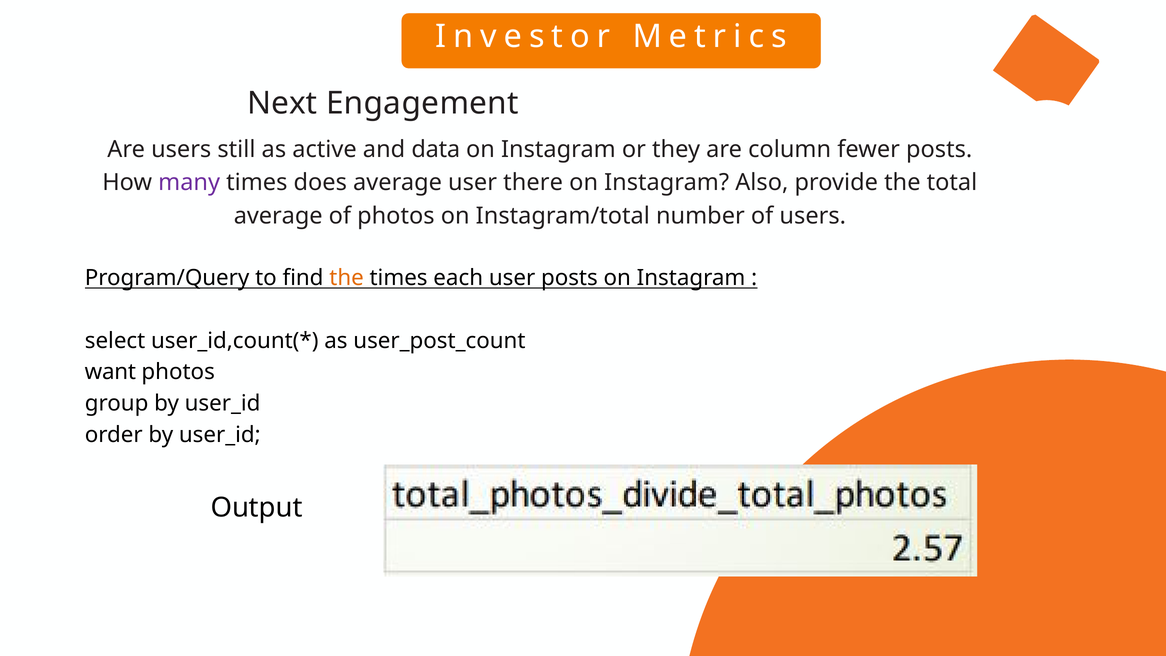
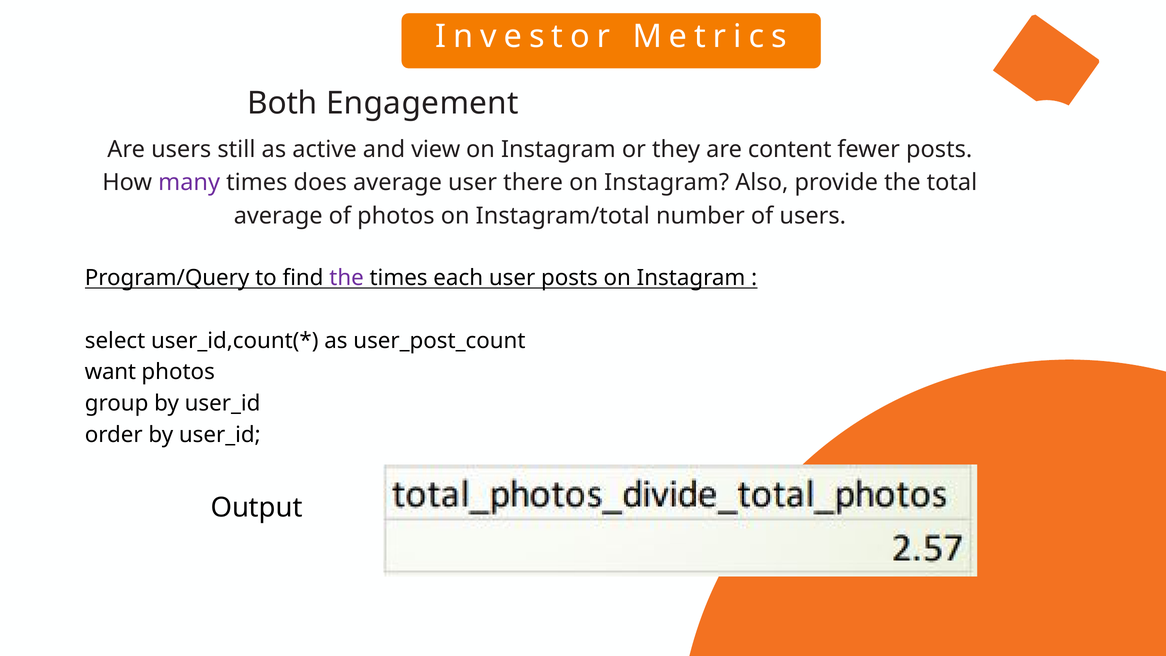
Next: Next -> Both (282, 103)
data: data -> view (436, 150)
column: column -> content (790, 150)
the colour: orange -> purple (347, 278)
